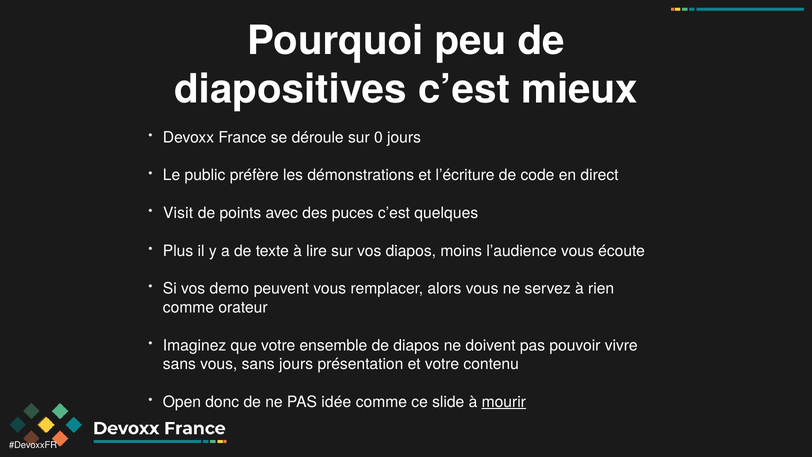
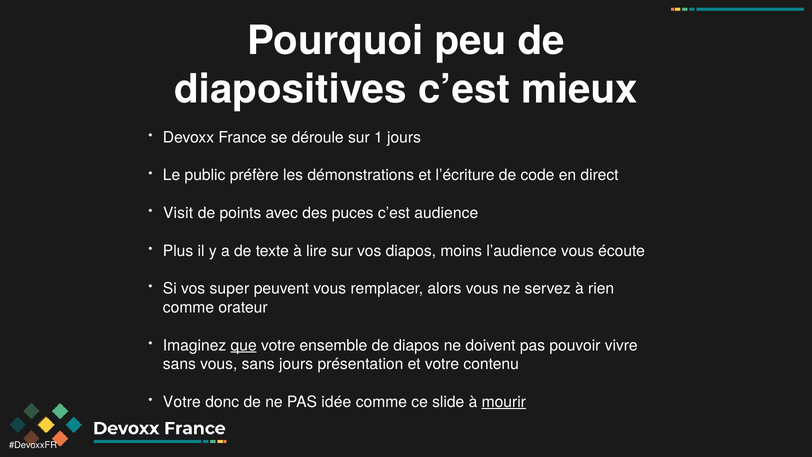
0: 0 -> 1 (378, 137)
quelques: quelques -> audience (446, 213)
demo: demo -> super (229, 289)
que underline: none -> present (244, 345)
Open: Open -> Votre (182, 402)
